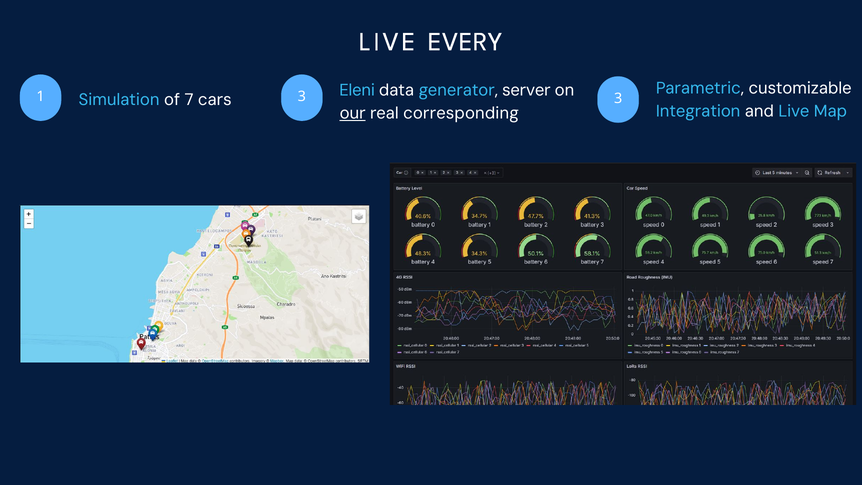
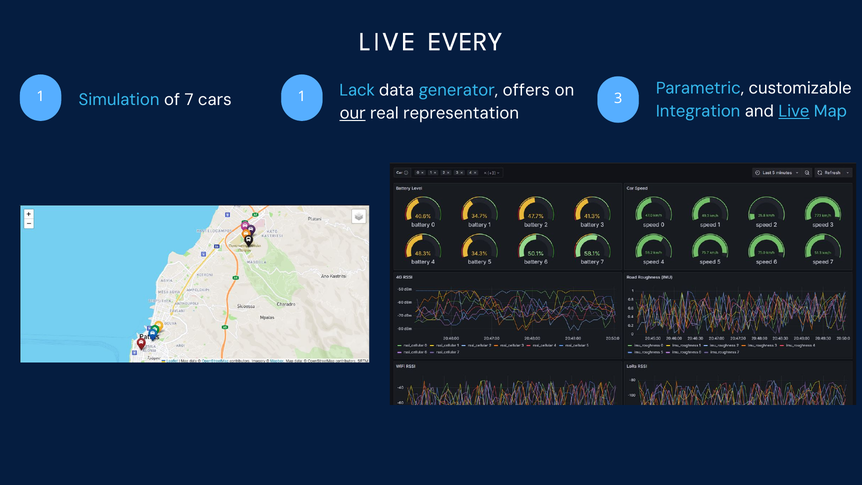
Eleni: Eleni -> Lack (357, 90)
server: server -> offers (526, 90)
1 3: 3 -> 1 (302, 97)
Live underline: none -> present (794, 111)
corresponding: corresponding -> representation (461, 113)
